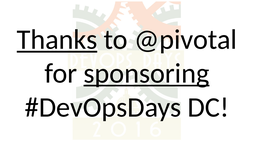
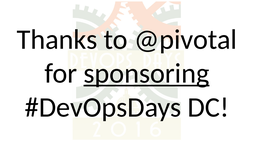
Thanks underline: present -> none (57, 40)
